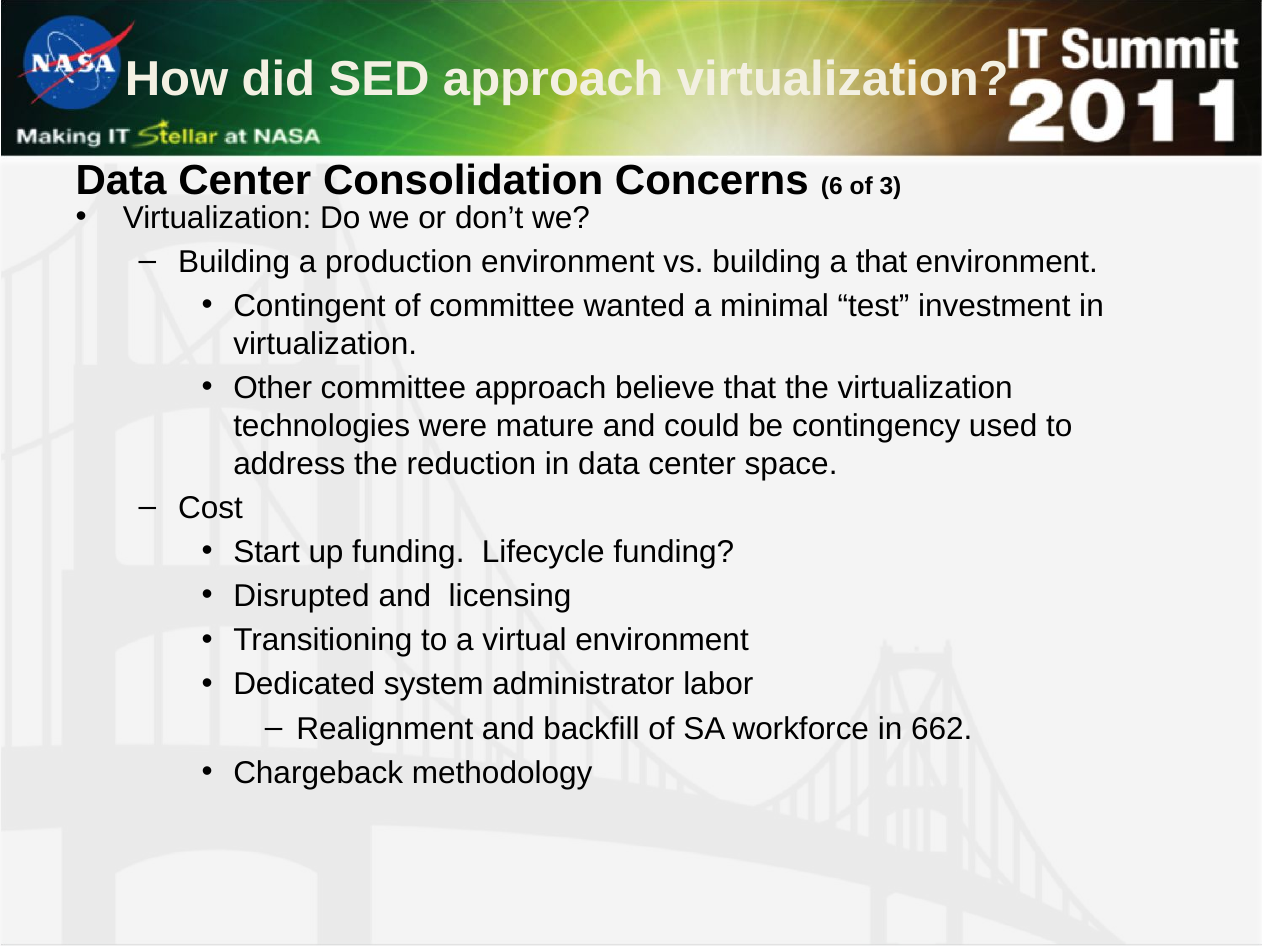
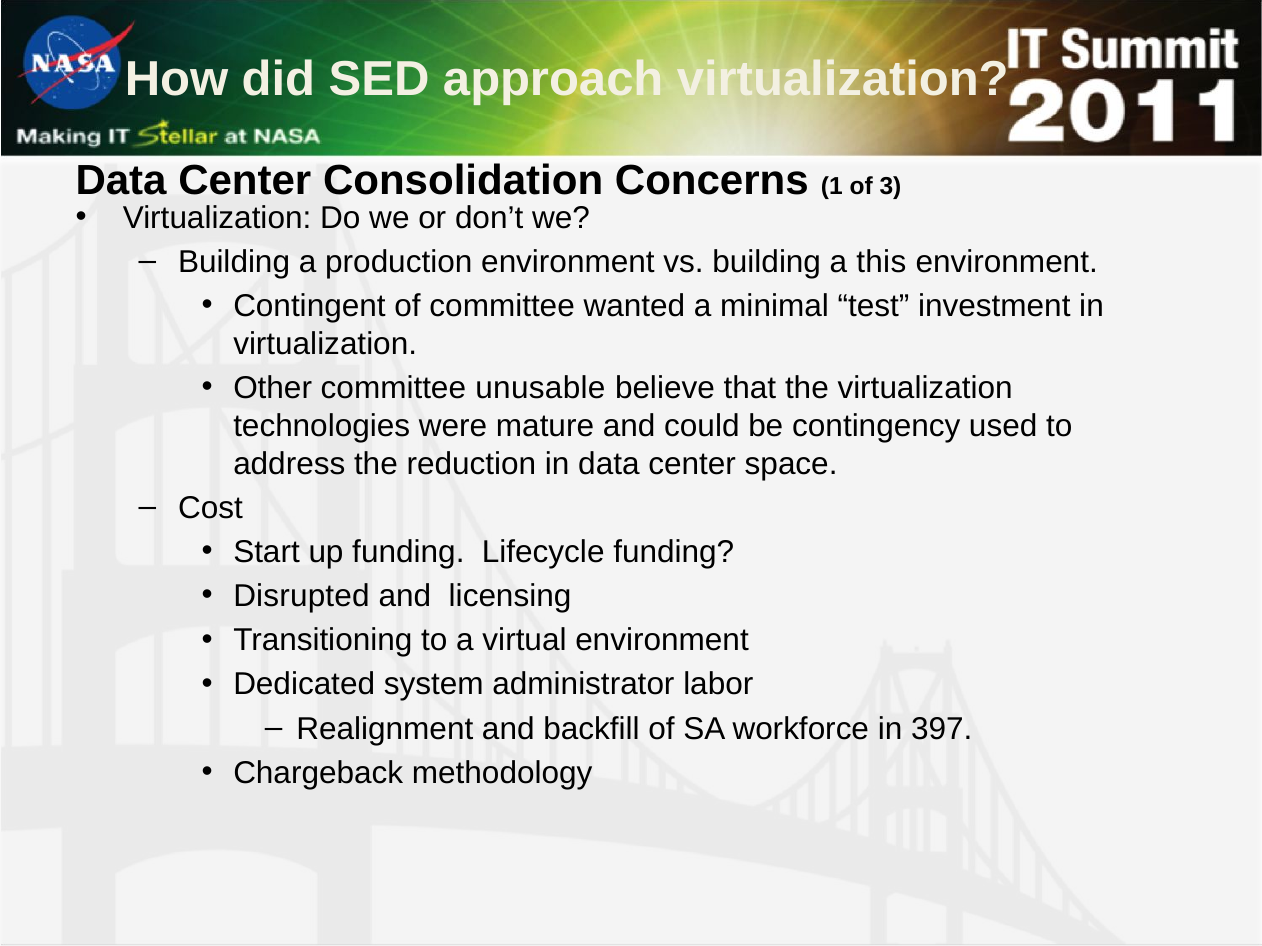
6: 6 -> 1 (832, 186)
a that: that -> this (881, 262)
committee approach: approach -> unusable (540, 388)
662: 662 -> 397 (942, 729)
